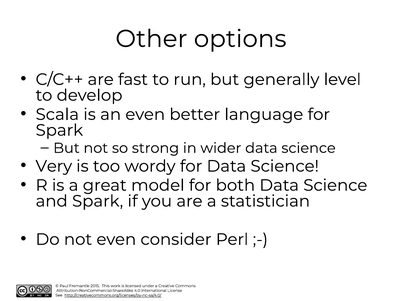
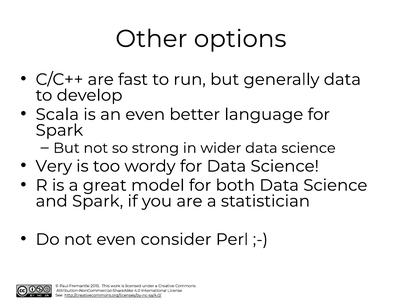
generally level: level -> data (342, 80)
